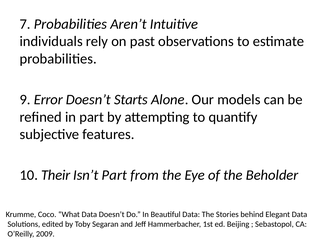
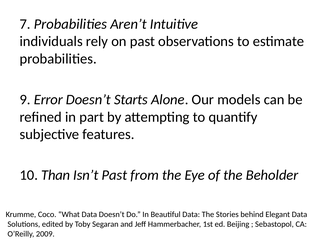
Their: Their -> Than (56, 175)
Isn’t Part: Part -> Past (114, 175)
